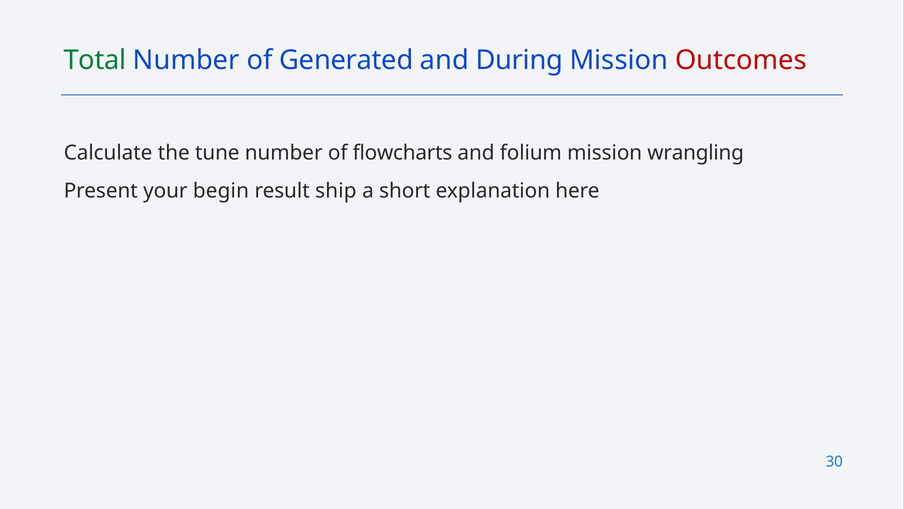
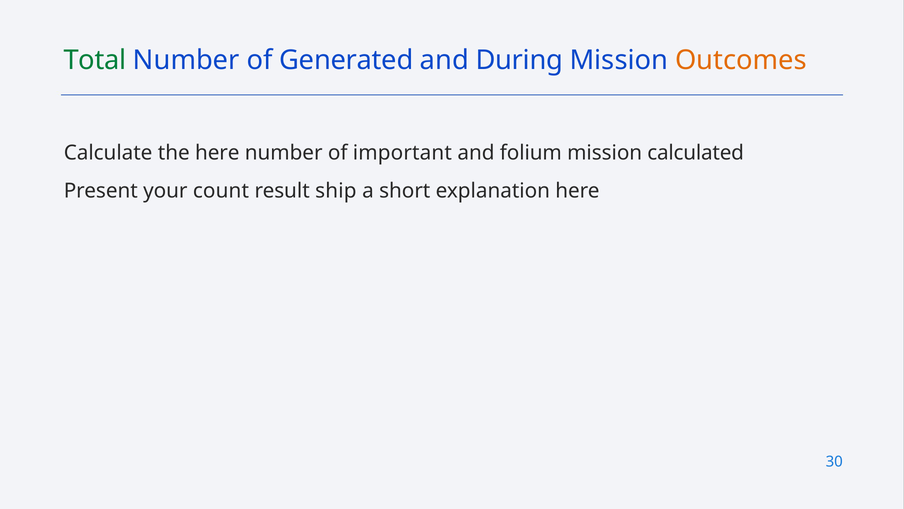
Outcomes colour: red -> orange (741, 60)
the tune: tune -> here (217, 153)
flowcharts: flowcharts -> important (402, 153)
wrangling: wrangling -> calculated (696, 153)
begin: begin -> count (221, 191)
